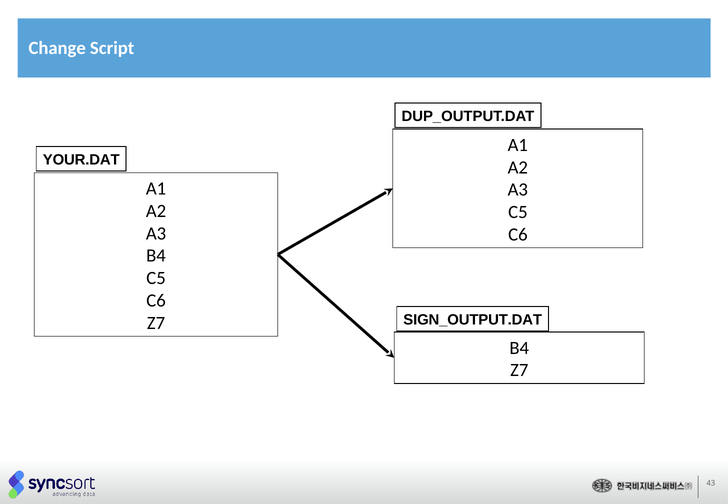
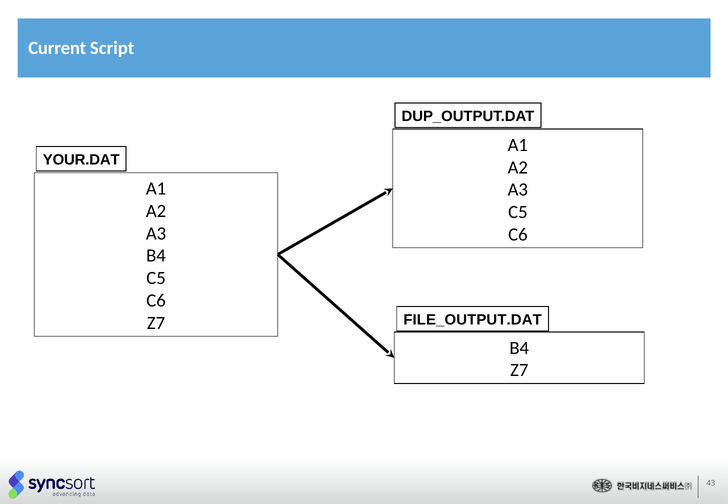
Change: Change -> Current (57, 48)
SIGN_OUTPUT.DAT: SIGN_OUTPUT.DAT -> FILE_OUTPUT.DAT (473, 320)
